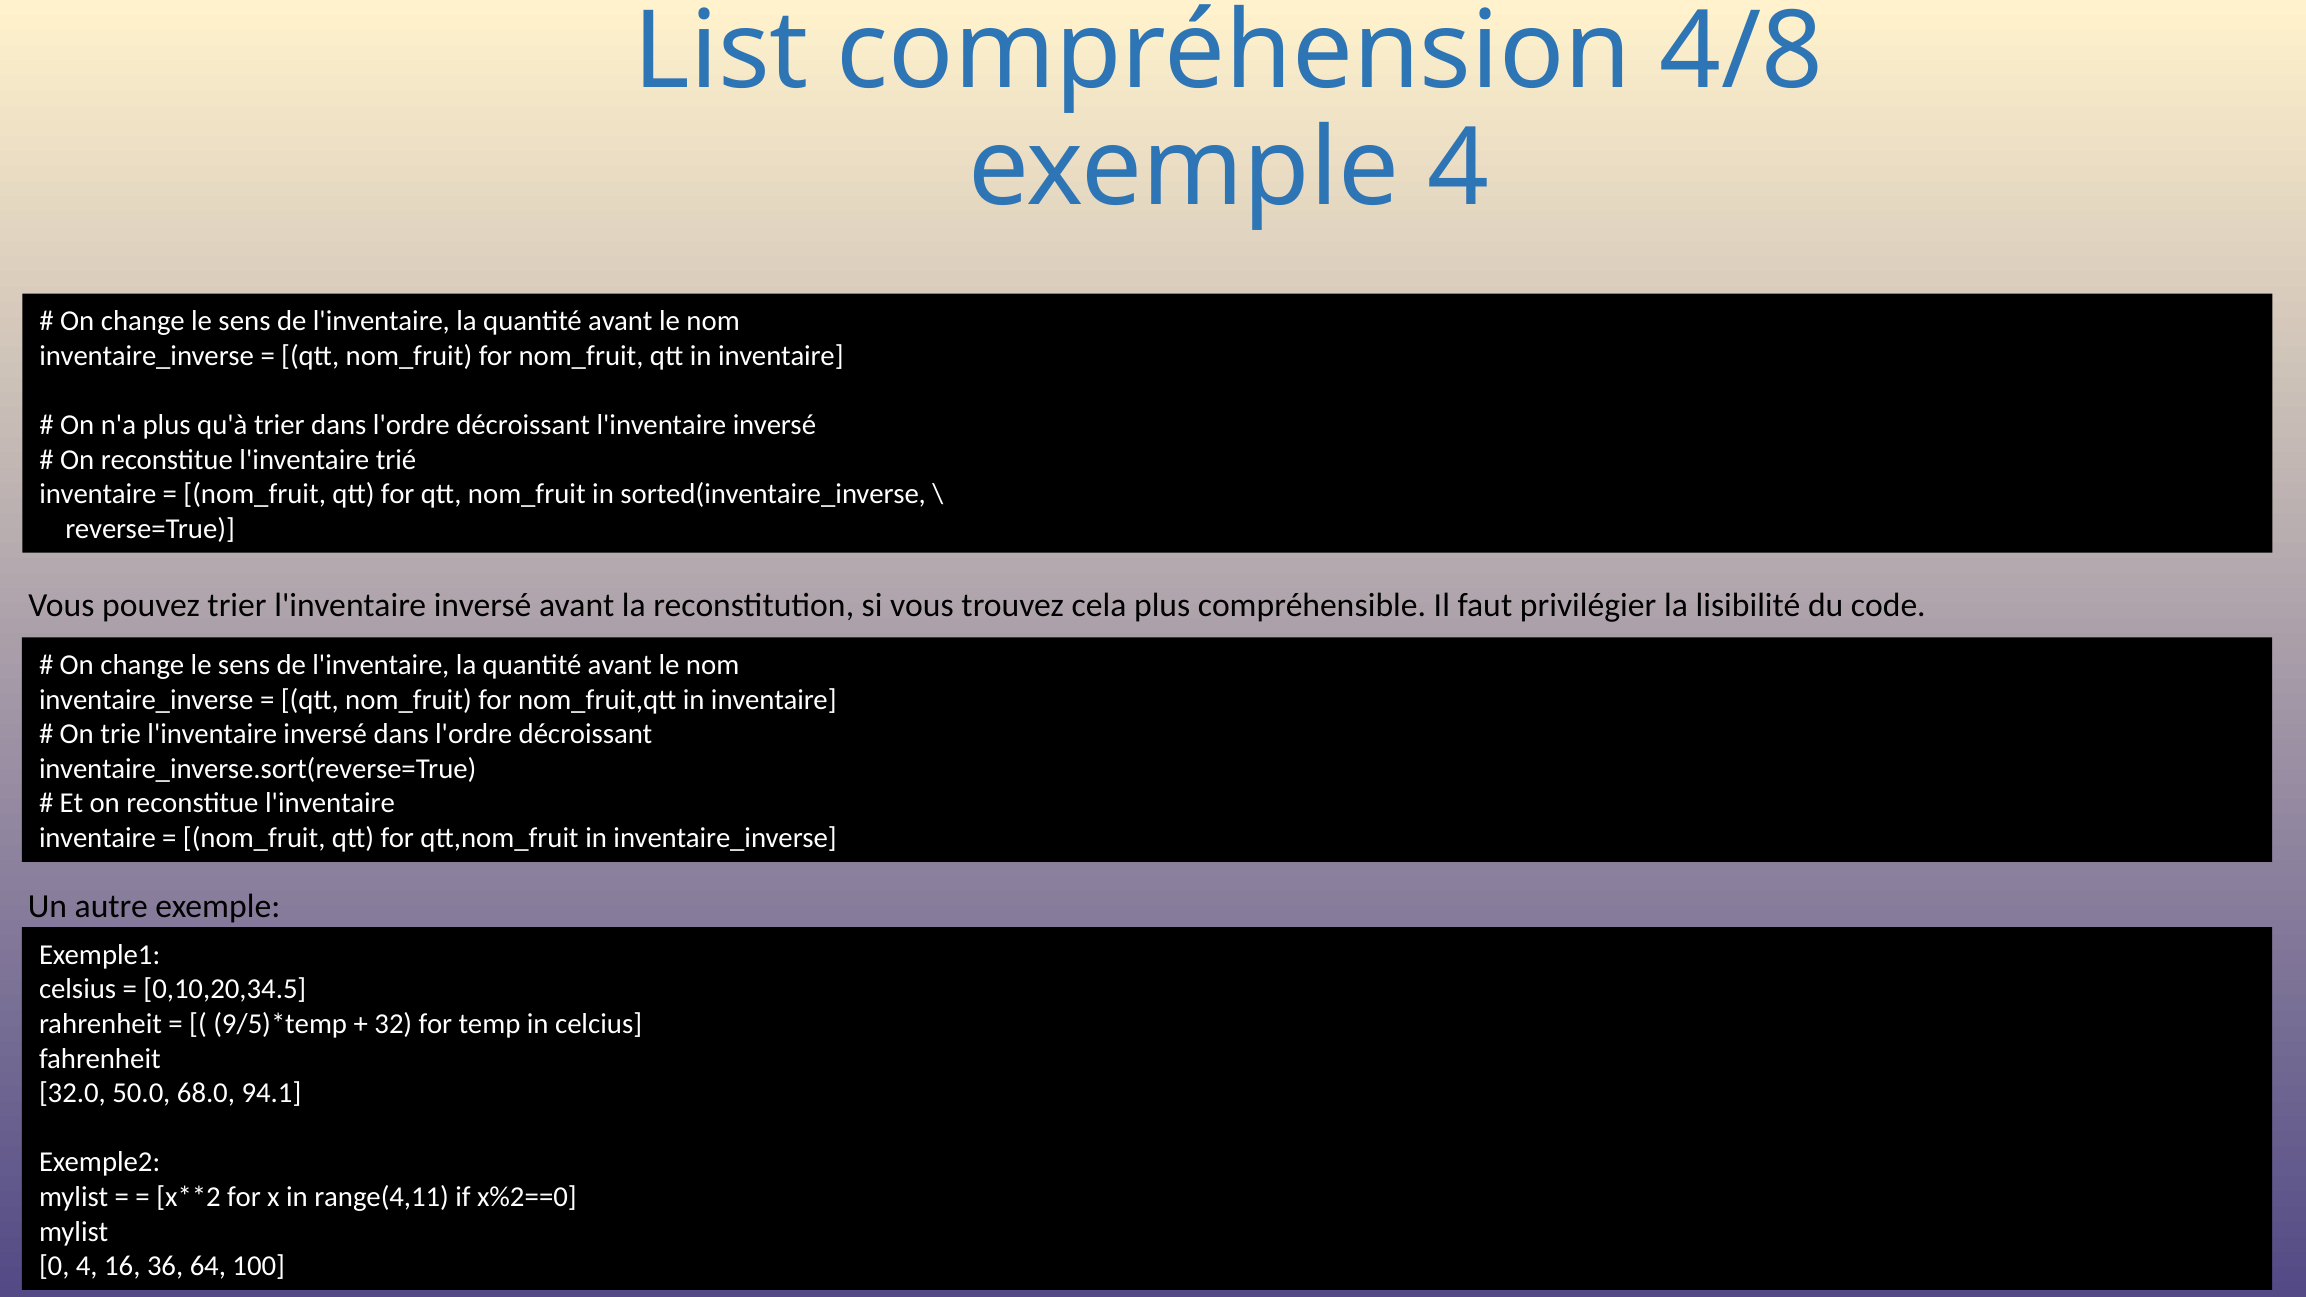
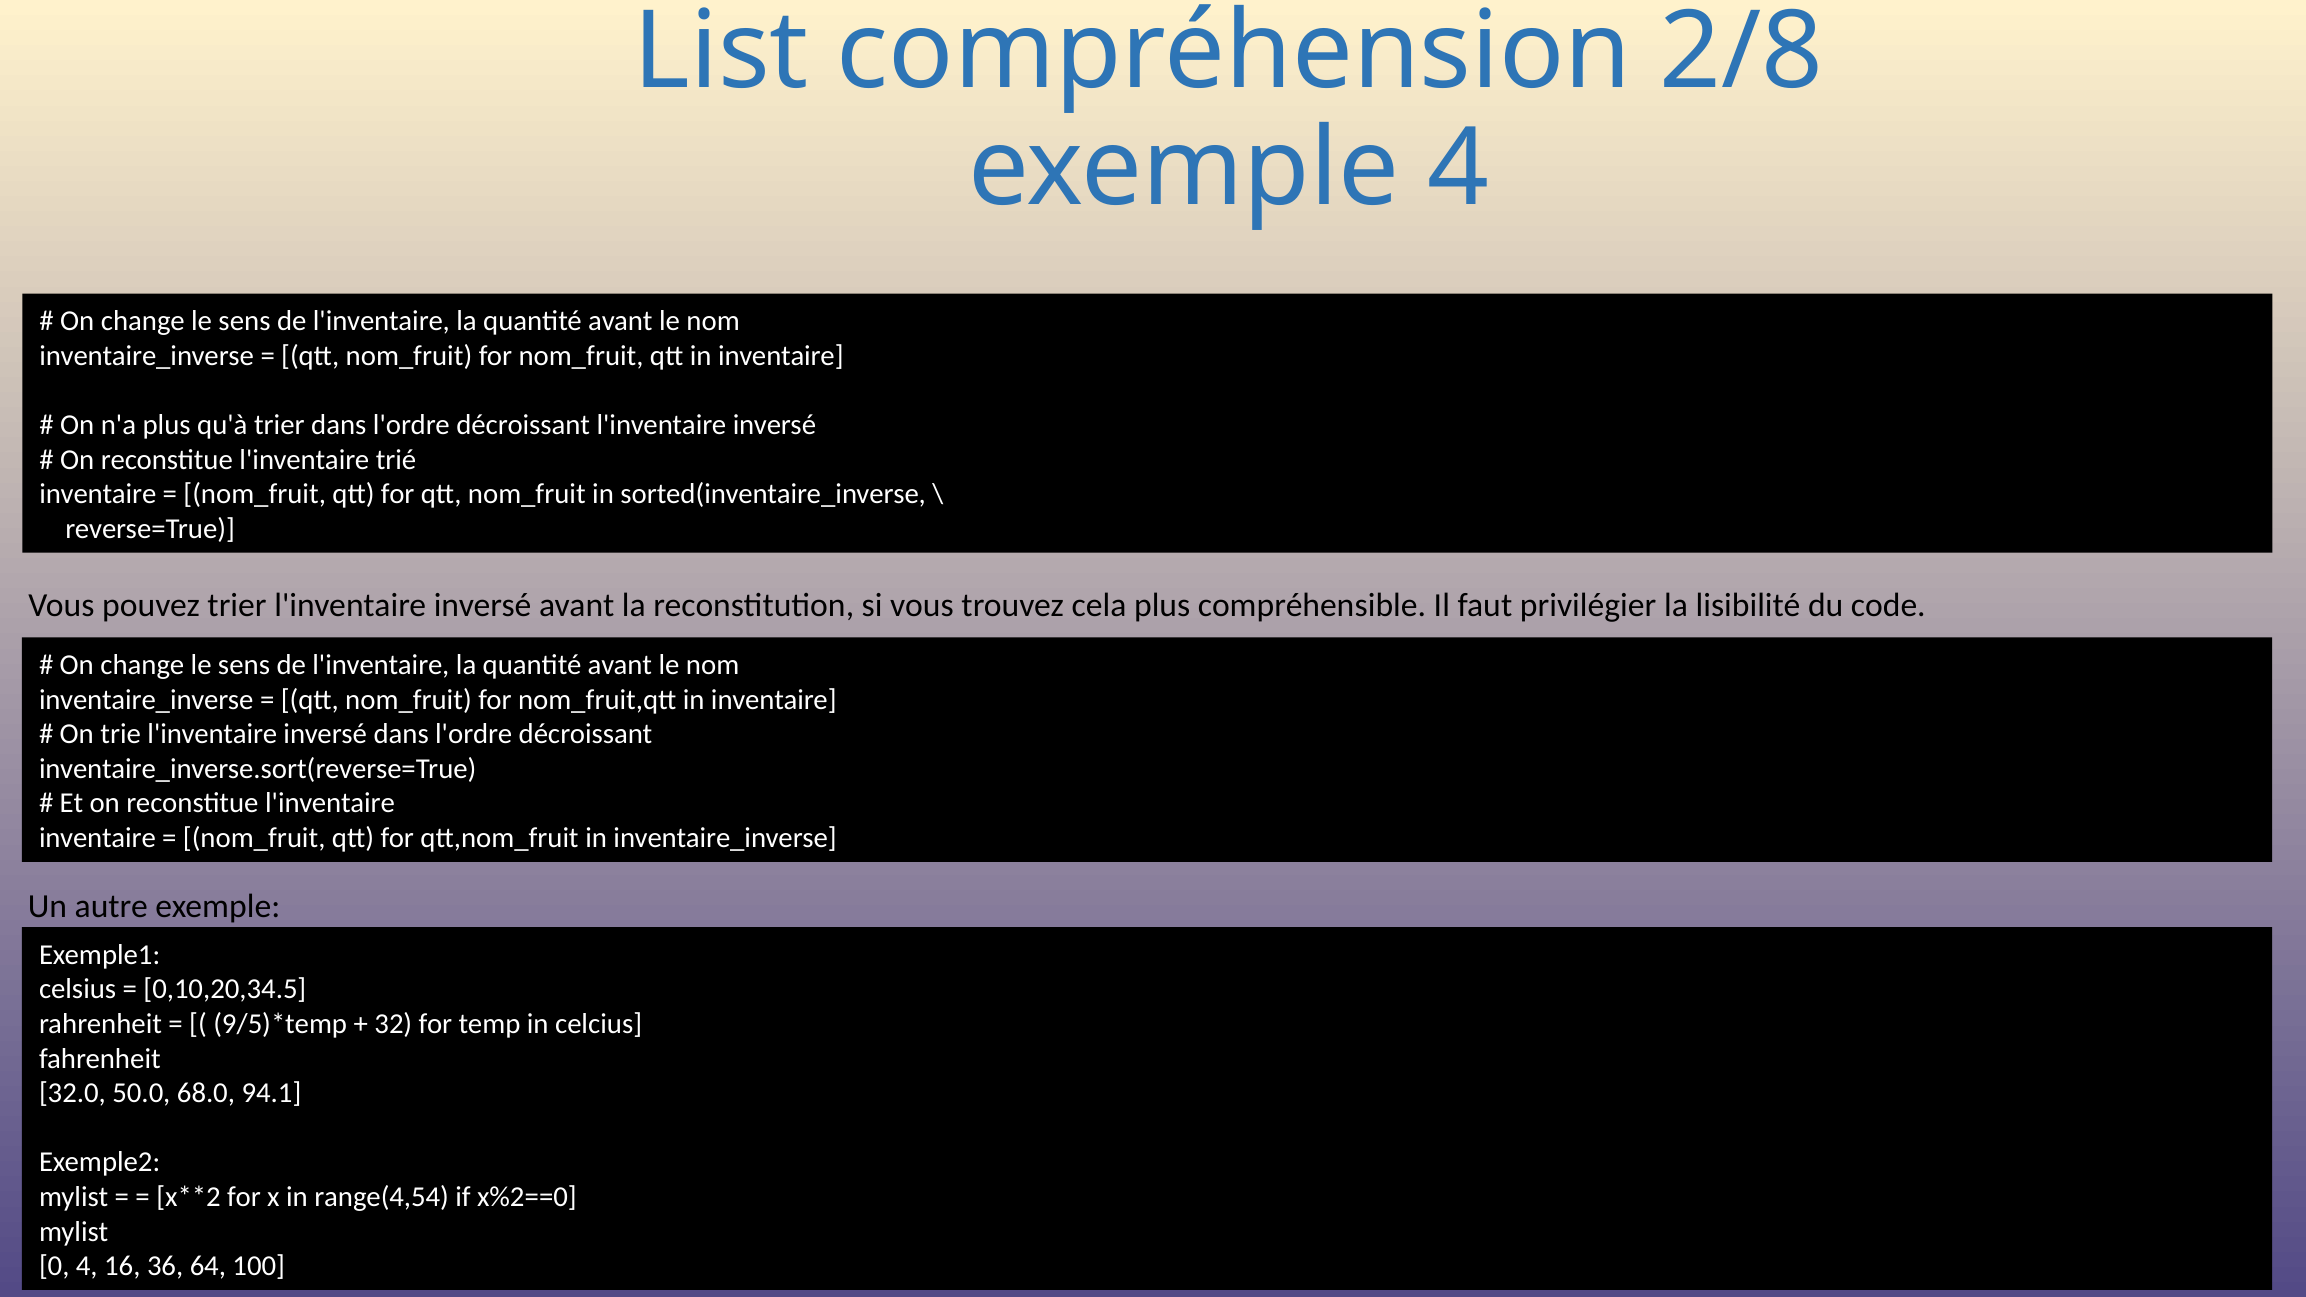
4/8: 4/8 -> 2/8 (1741, 52)
range(4,11: range(4,11 -> range(4,54 (382, 1197)
